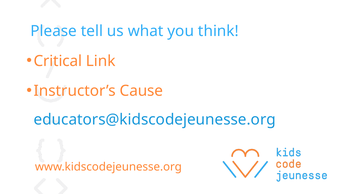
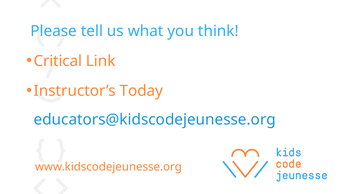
Cause: Cause -> Today (141, 91)
